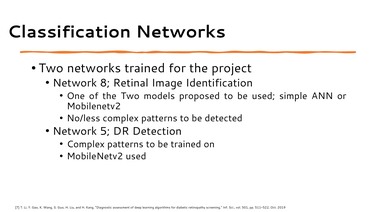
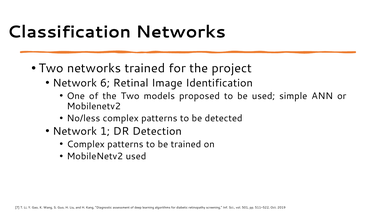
8: 8 -> 6 (105, 83)
5: 5 -> 1 (105, 131)
